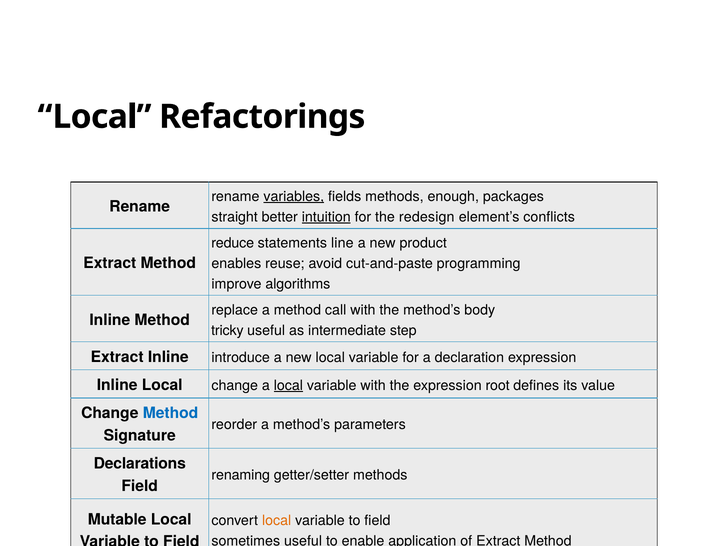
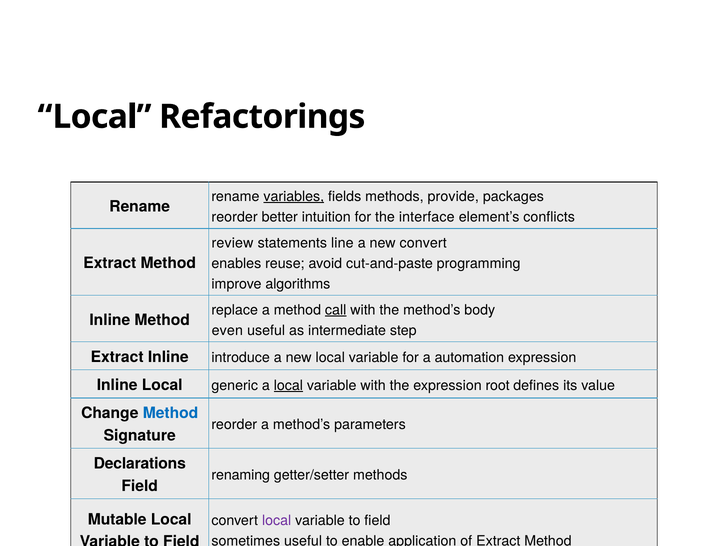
enough: enough -> provide (453, 197)
straight: straight -> reorder (235, 217)
intuition underline: present -> none (326, 217)
redesign: redesign -> interface (427, 217)
reduce: reduce -> review (233, 243)
new product: product -> convert (423, 243)
call underline: none -> present (336, 310)
tricky: tricky -> even (227, 330)
declaration: declaration -> automation (469, 357)
Local change: change -> generic (235, 385)
local colour: orange -> purple (277, 521)
